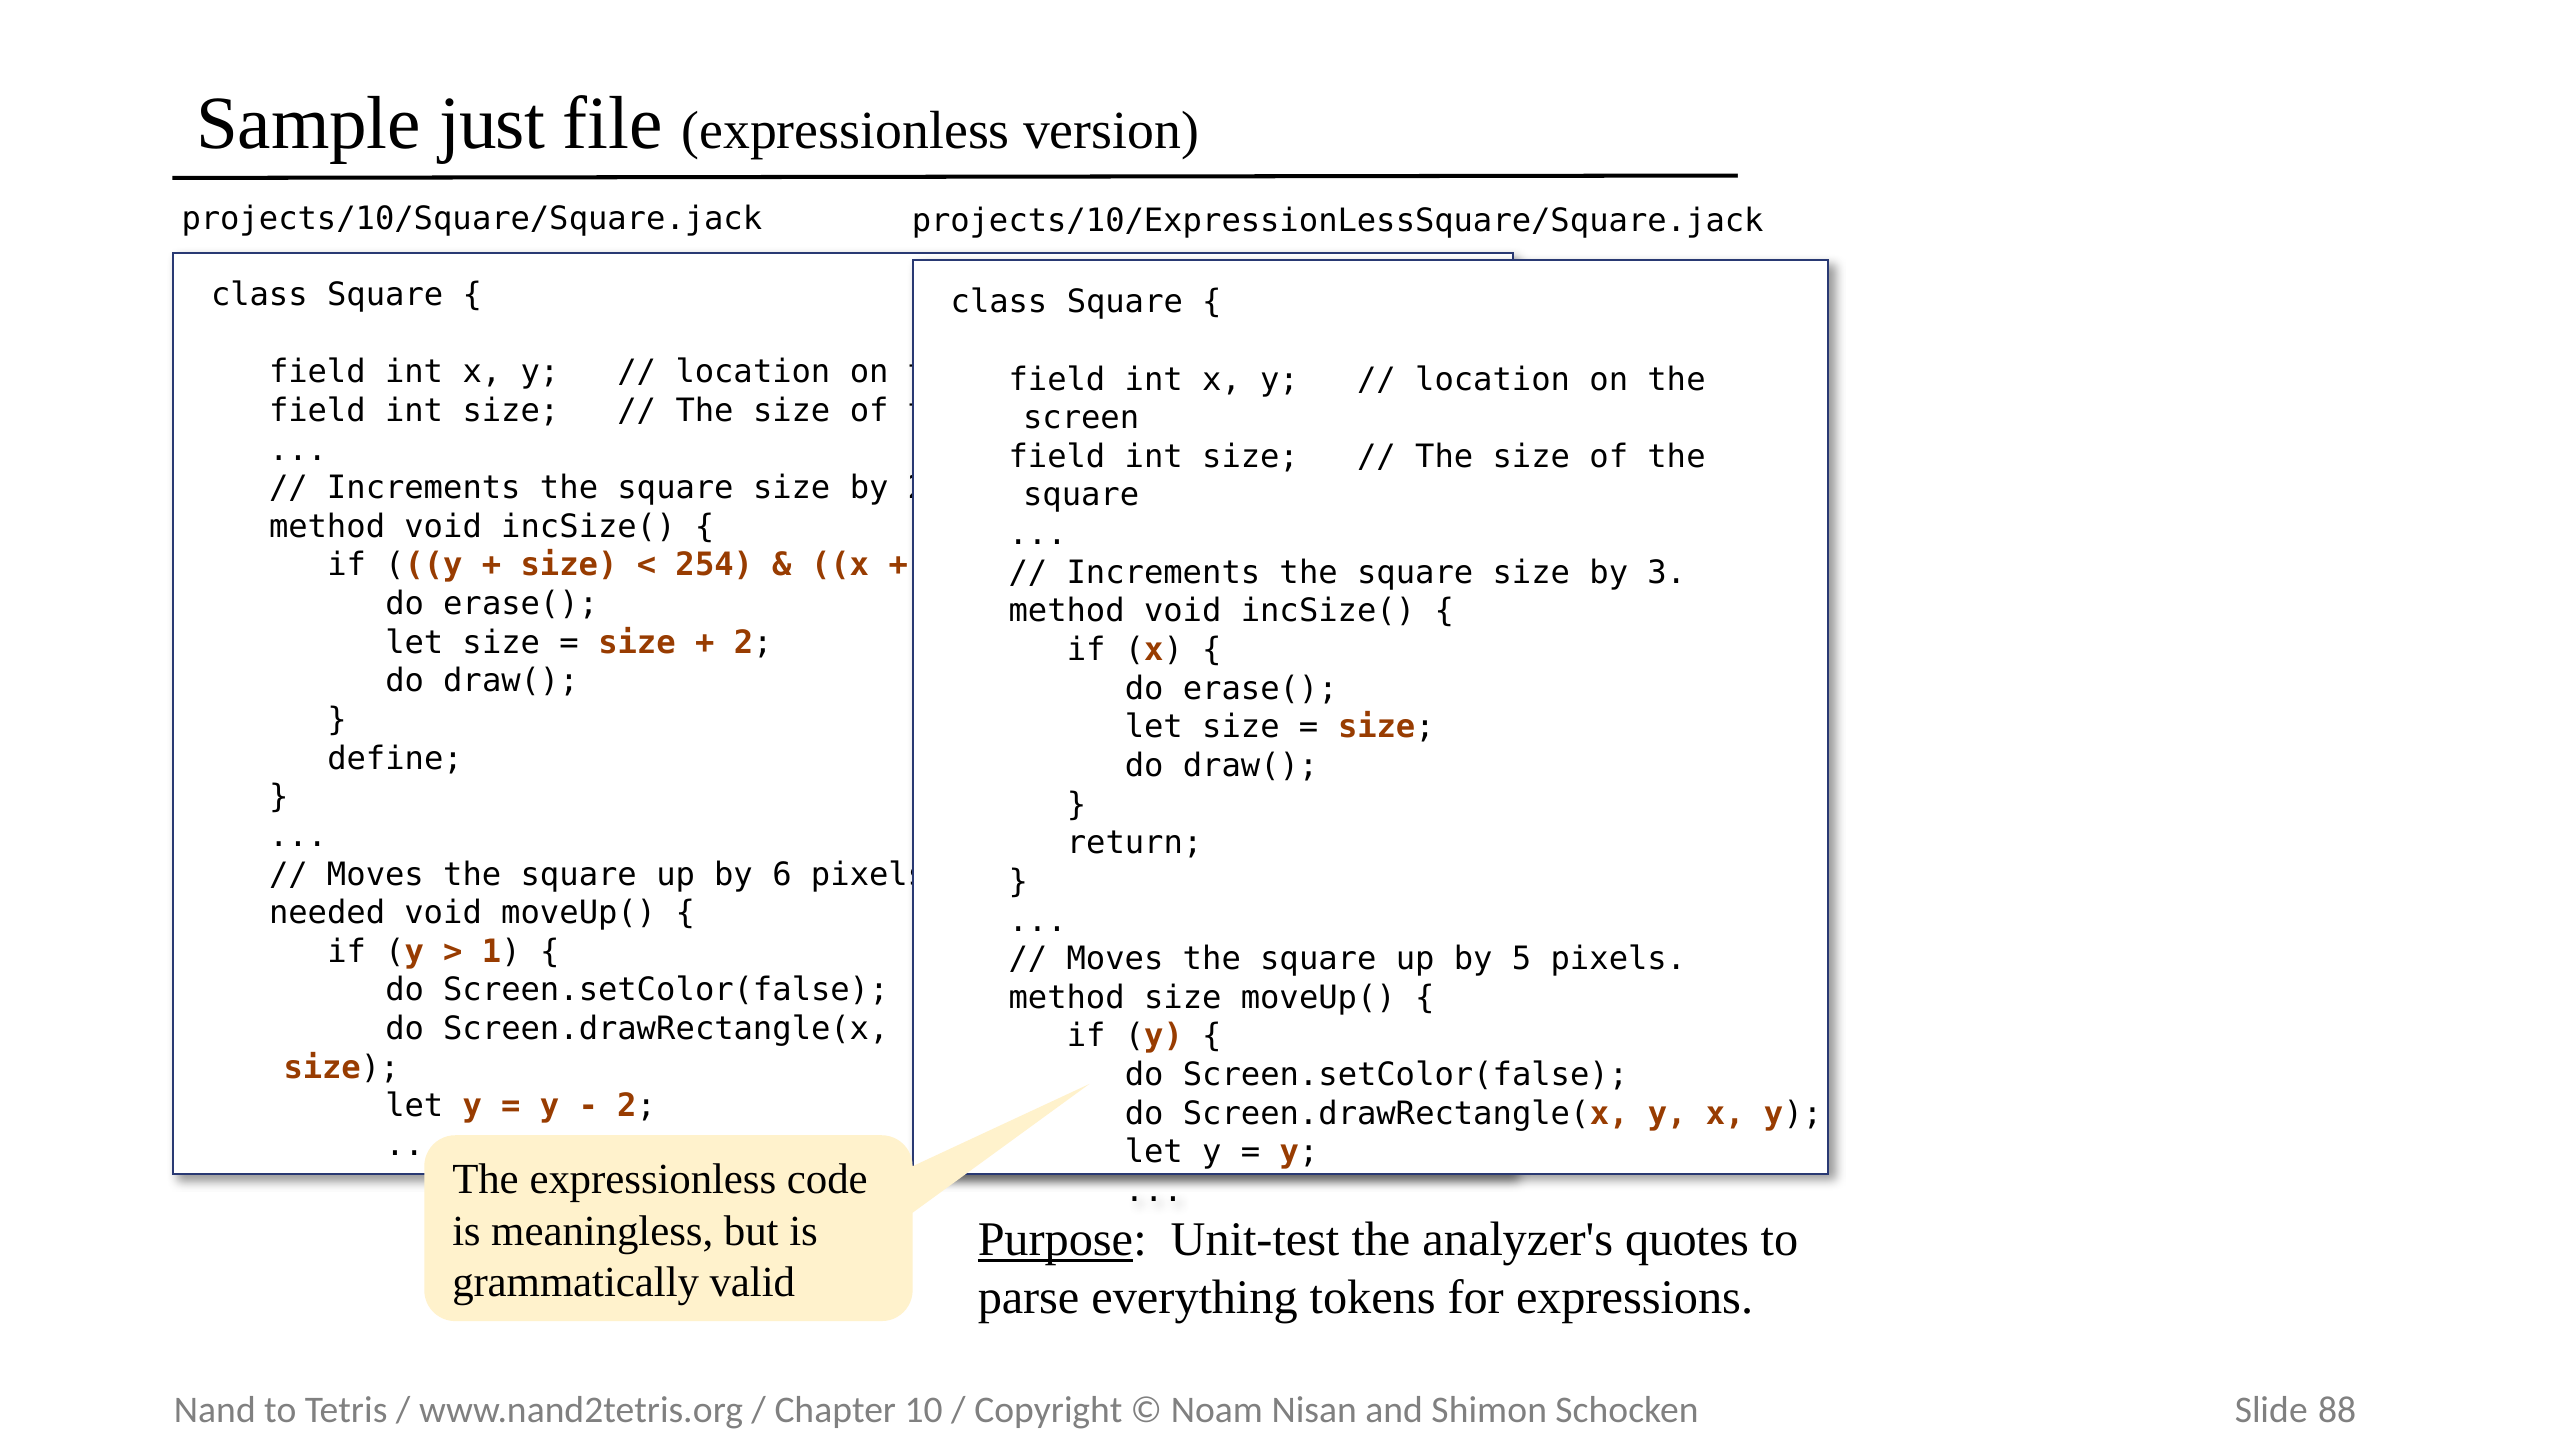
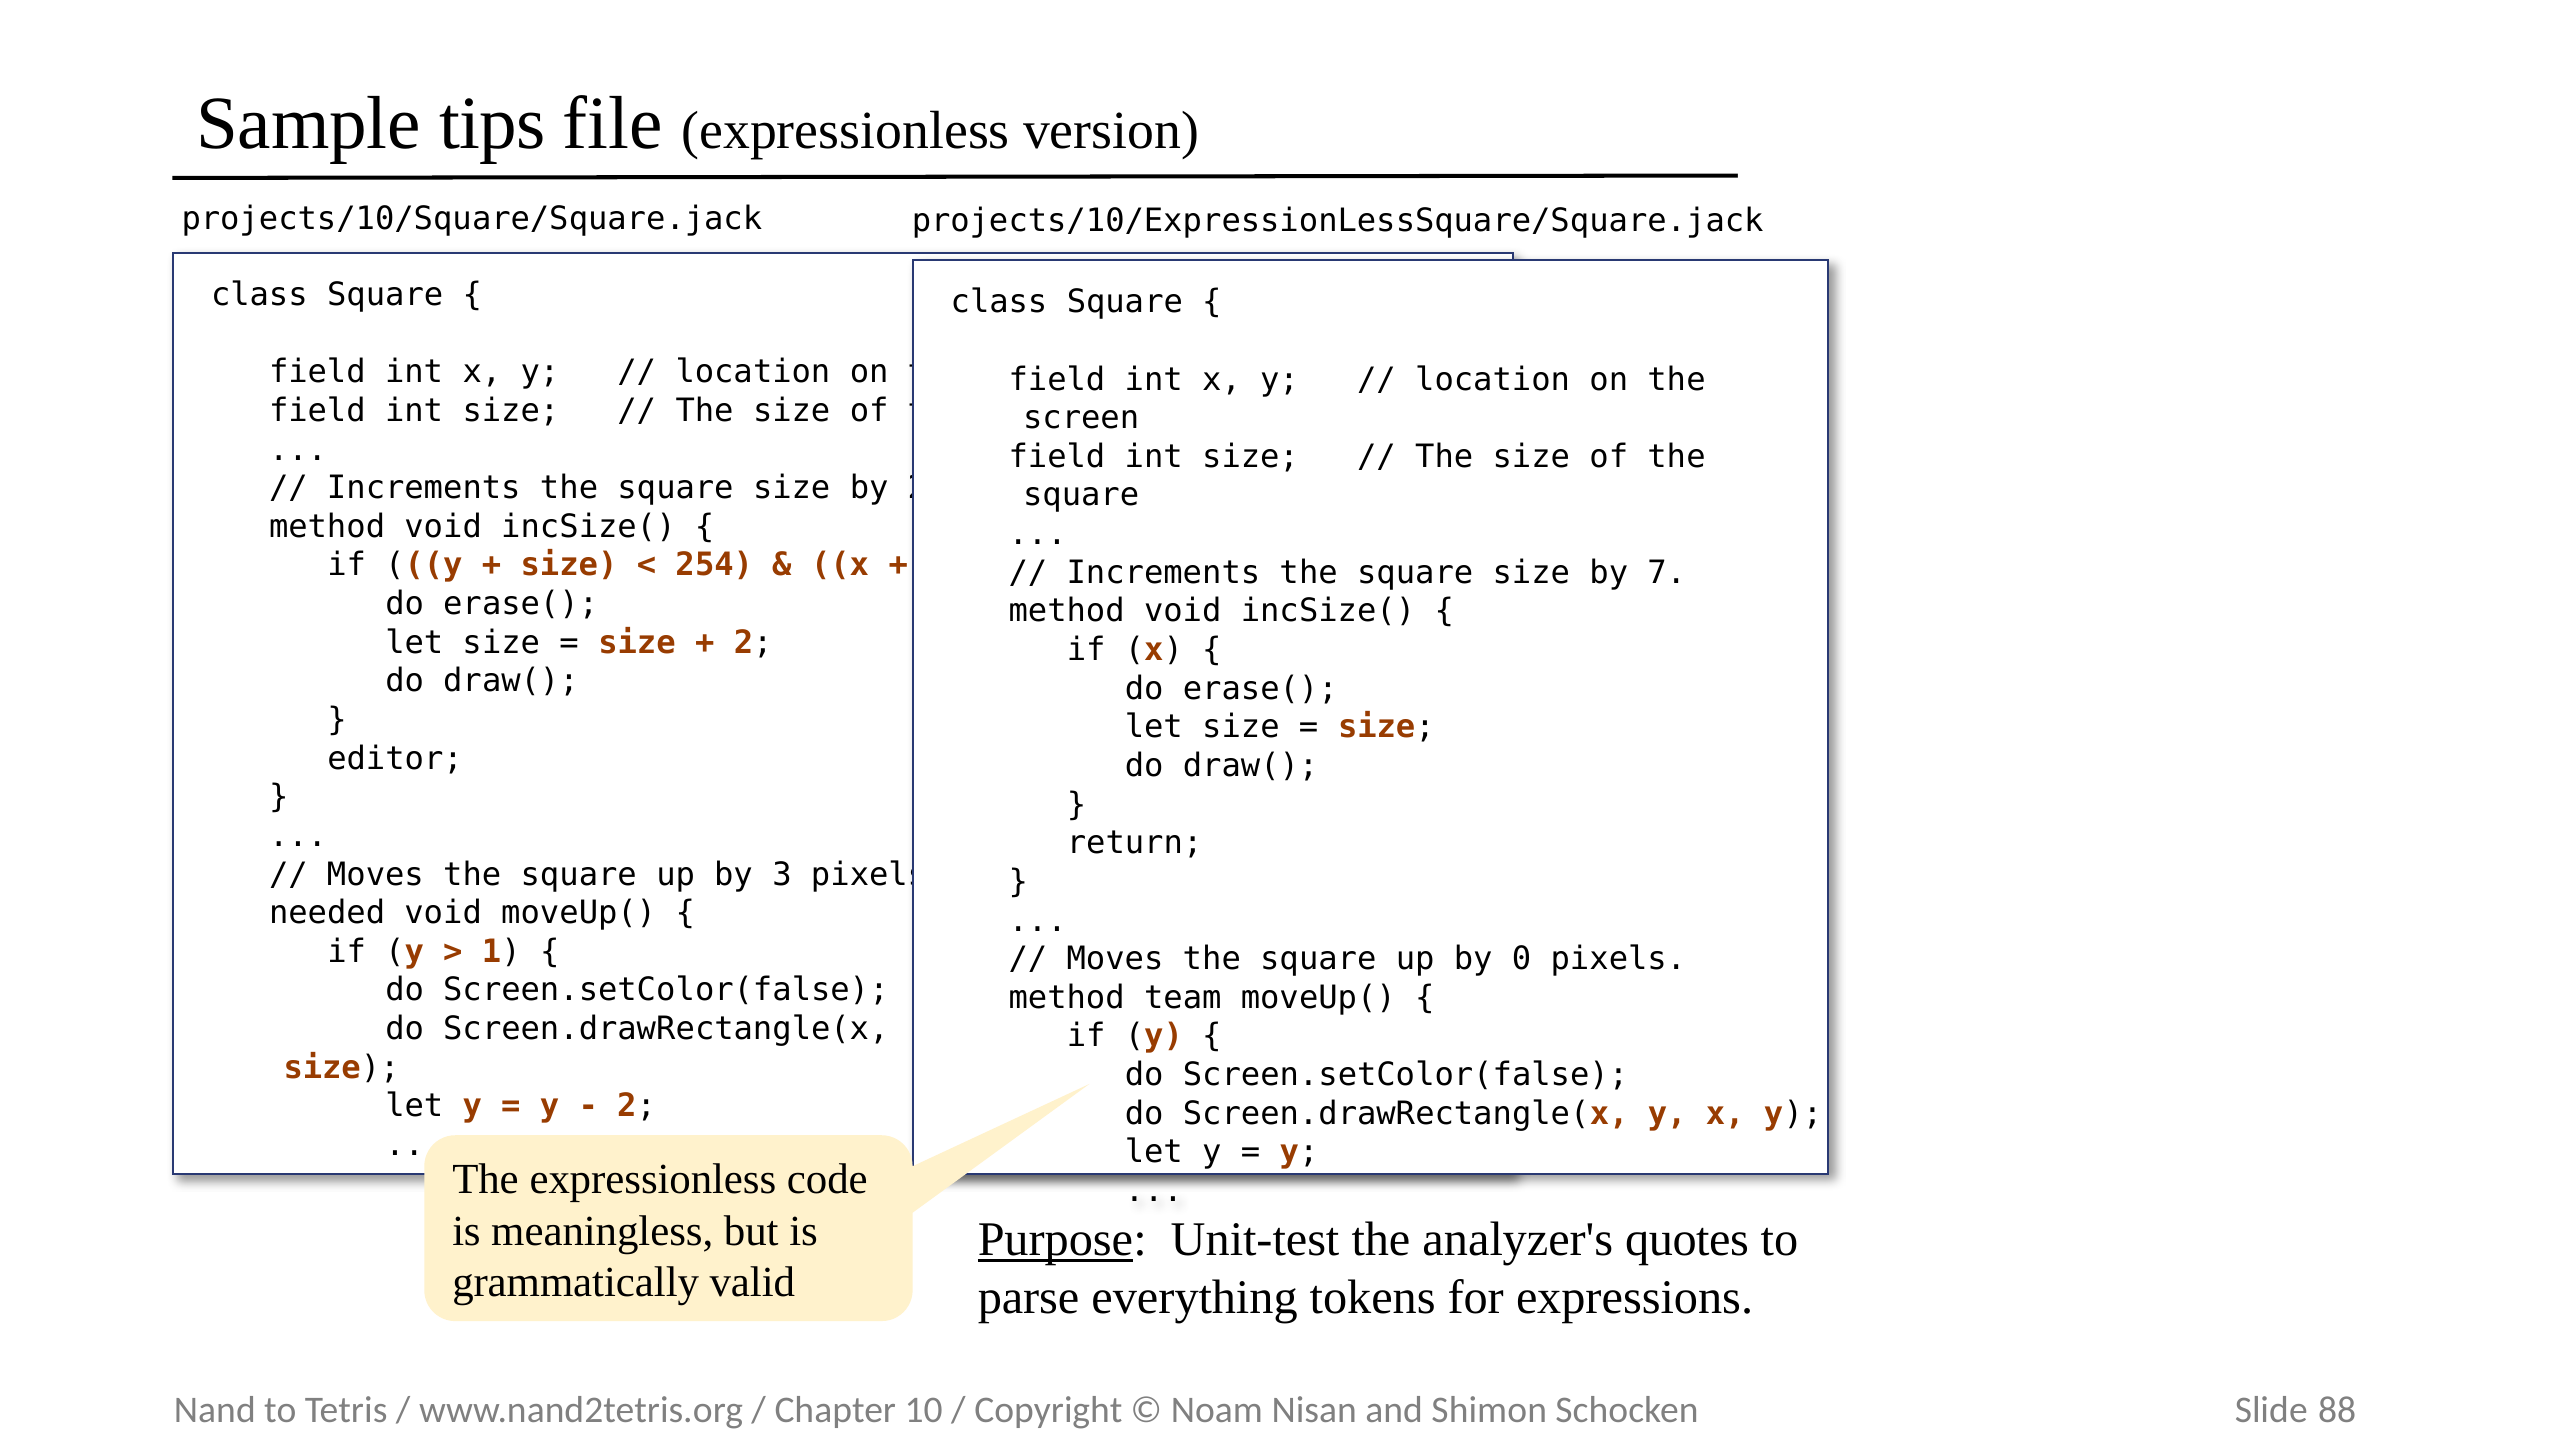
just: just -> tips (492, 123)
3: 3 -> 7 (1667, 573)
define: define -> editor (395, 759)
6: 6 -> 3 (782, 874)
5: 5 -> 0 (1522, 959)
method size: size -> team (1183, 998)
